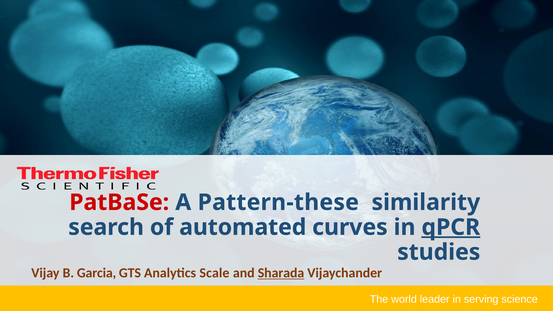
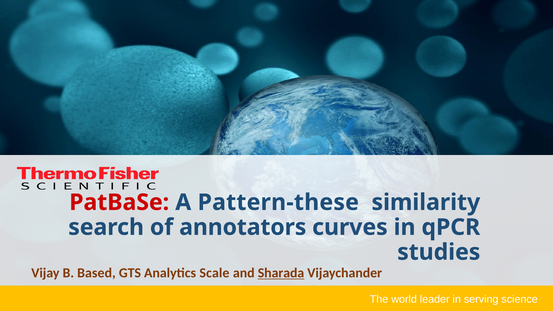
automated: automated -> annotators (243, 227)
qPCR underline: present -> none (451, 227)
Garcia: Garcia -> Based (96, 273)
